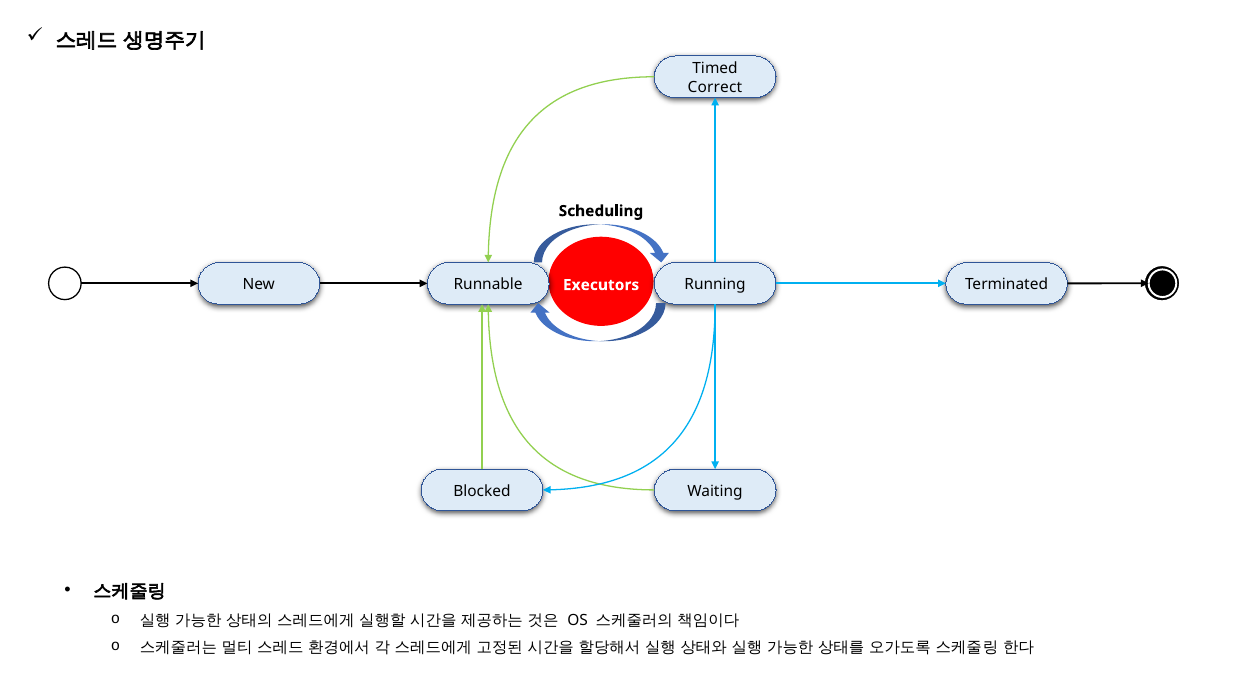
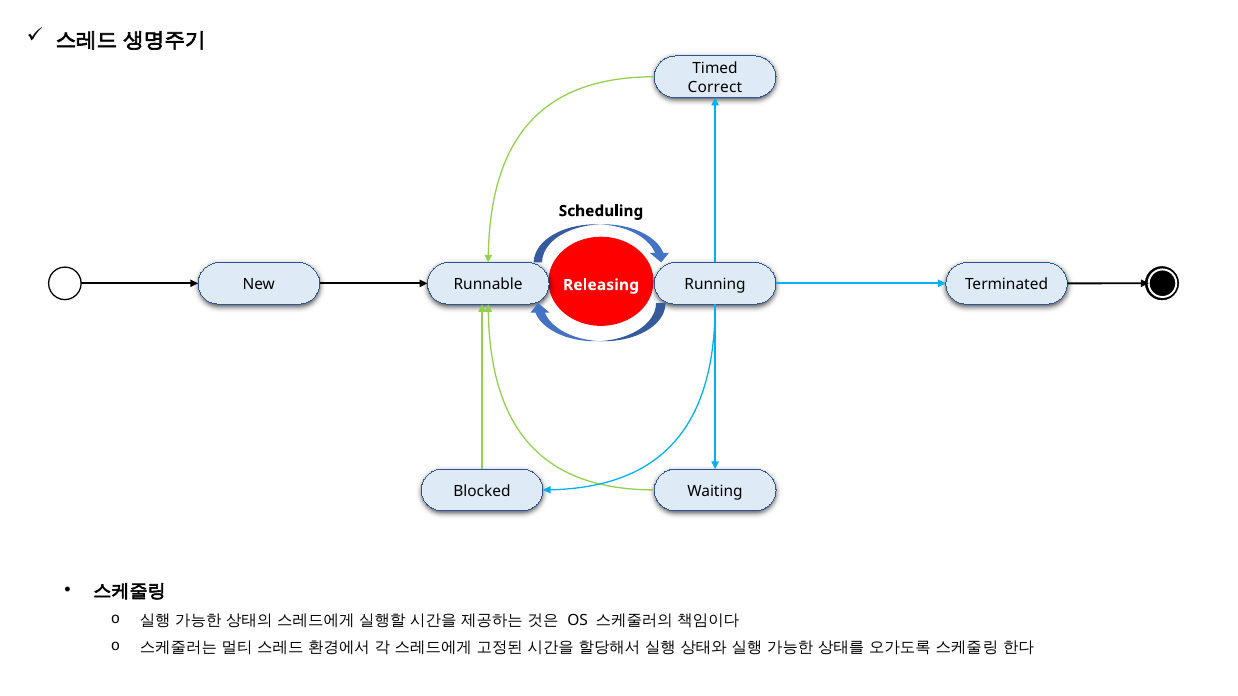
Executors: Executors -> Releasing (601, 285)
